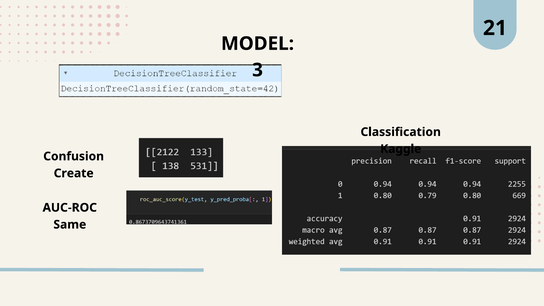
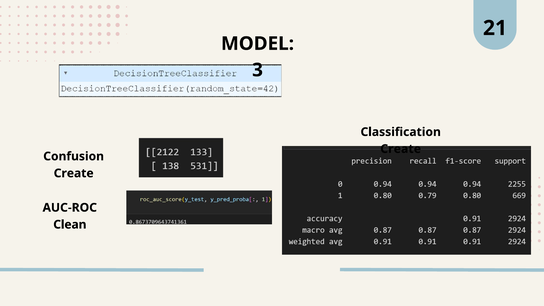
Kaggle: Kaggle -> Create (401, 149)
Same: Same -> Clean (70, 225)
